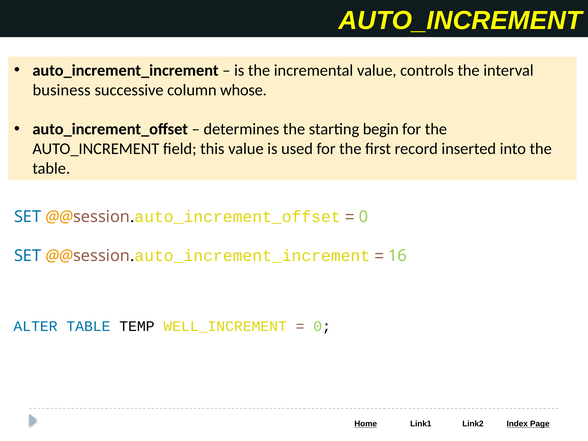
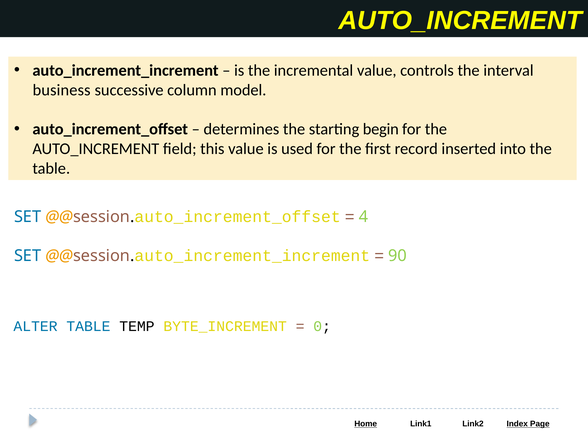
whose: whose -> model (243, 90)
0: 0 -> 4 (363, 217)
16: 16 -> 90 (398, 256)
WELL_INCREMENT: WELL_INCREMENT -> BYTE_INCREMENT (225, 326)
